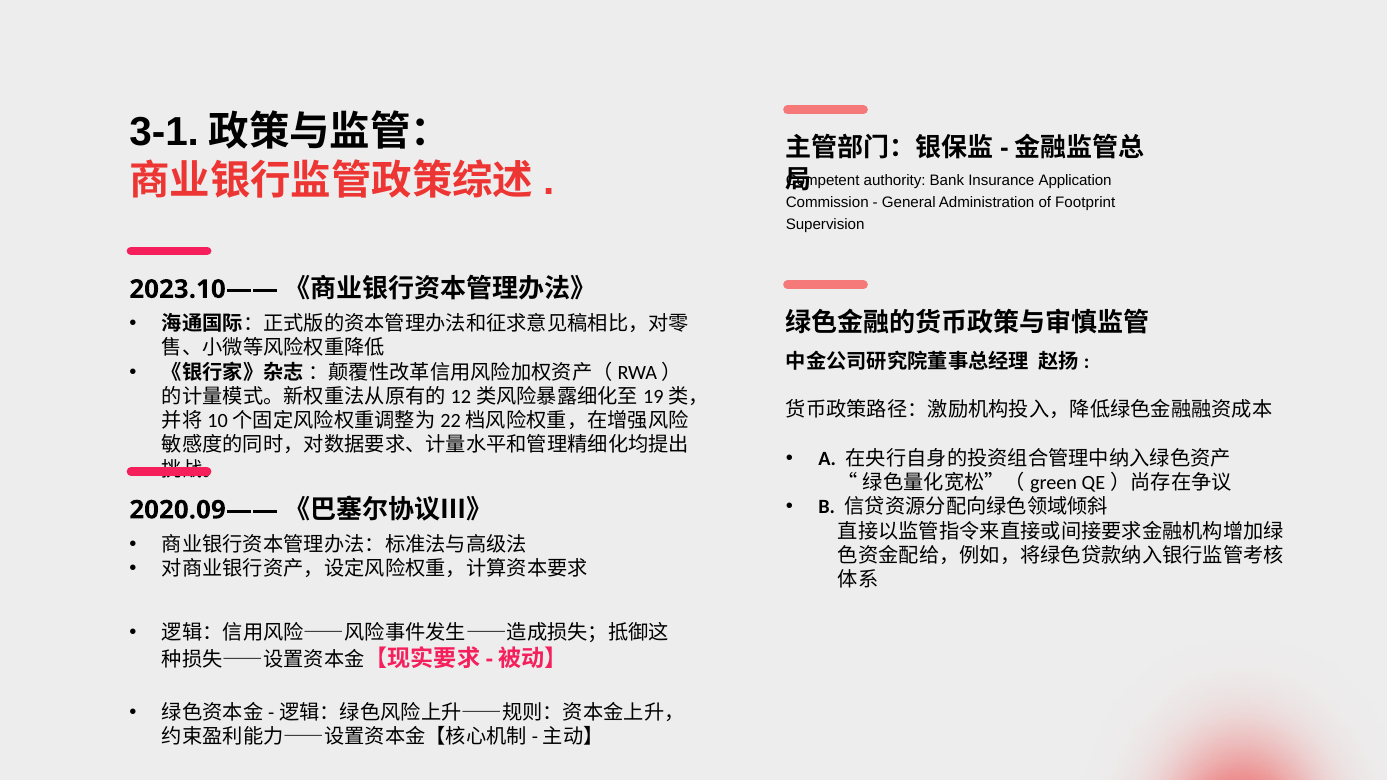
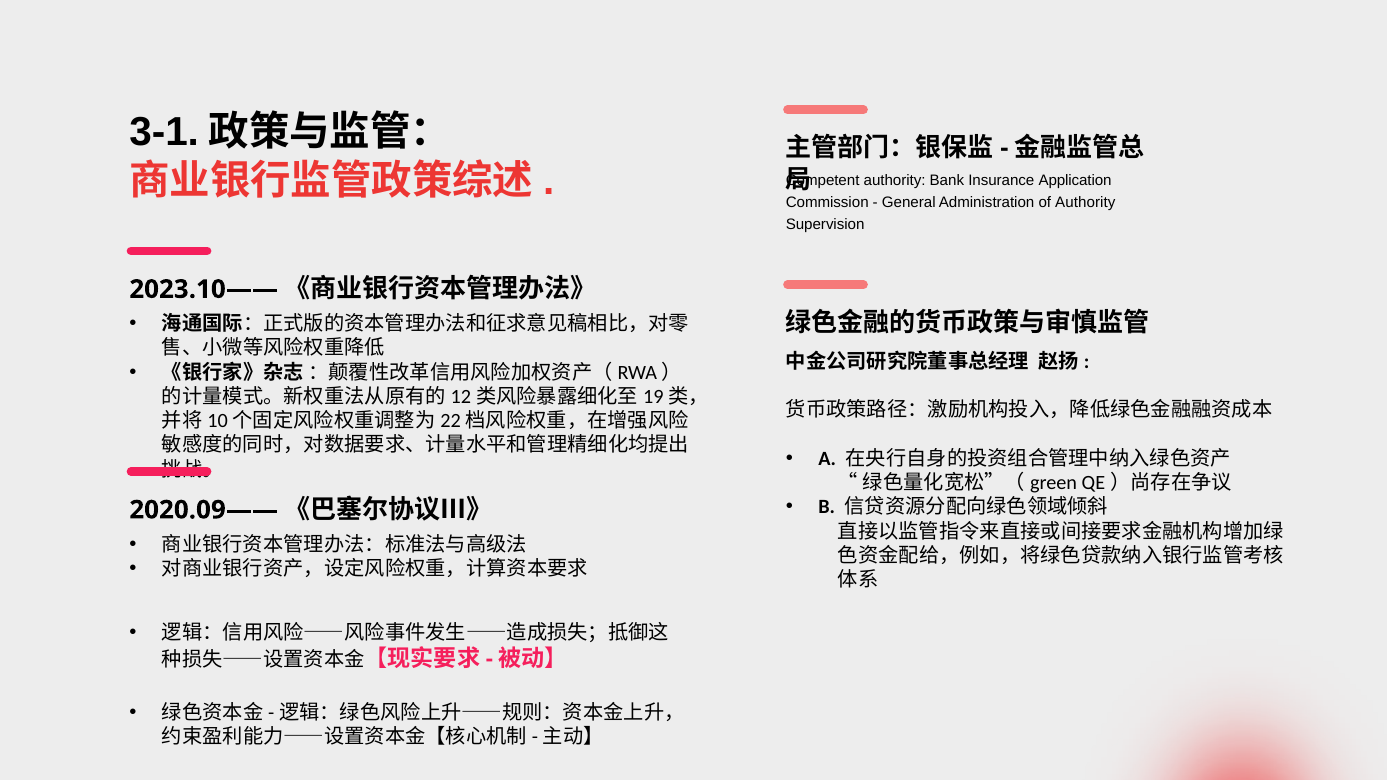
of Footprint: Footprint -> Authority (1085, 202)
